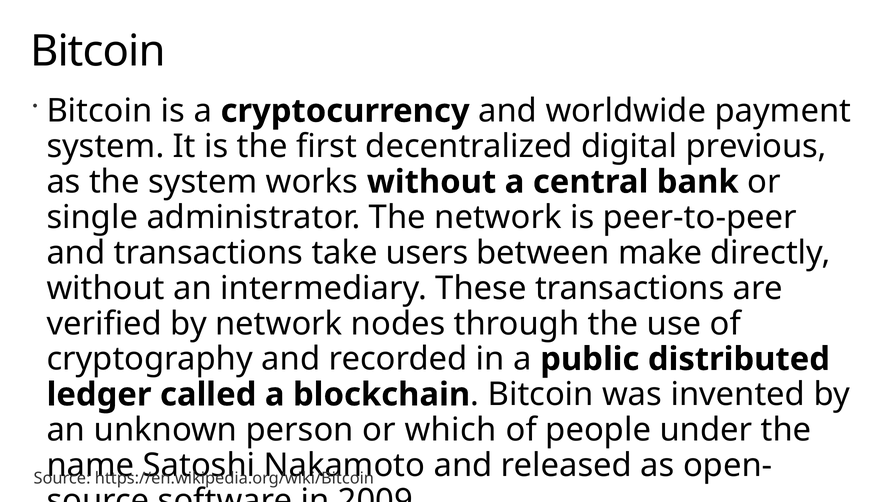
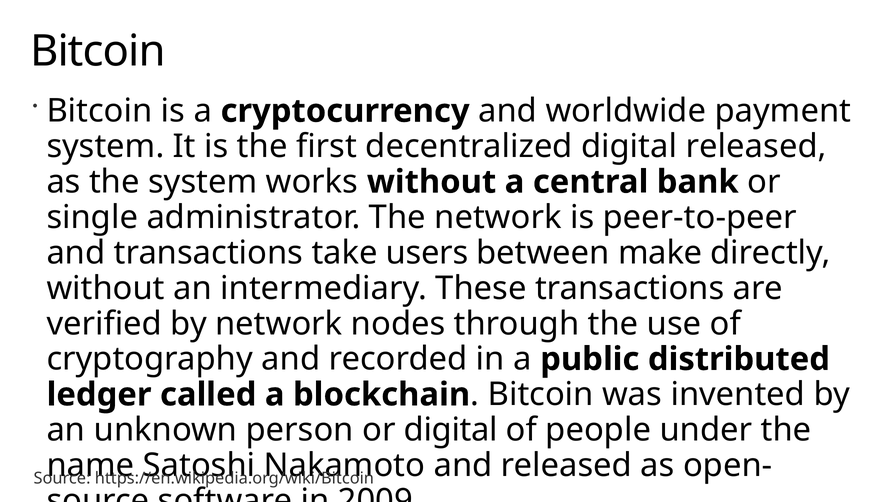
digital previous: previous -> released (756, 146)
or which: which -> digital (451, 430)
